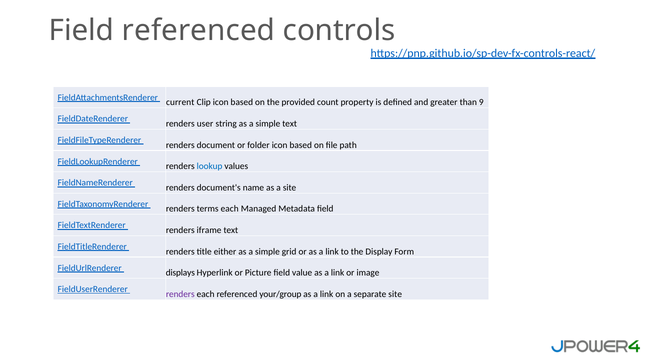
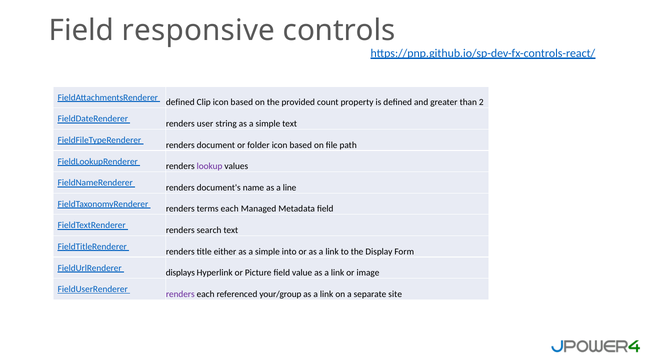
Field referenced: referenced -> responsive (198, 30)
current: current -> defined (180, 102)
9: 9 -> 2 (481, 102)
lookup colour: blue -> purple (210, 166)
a site: site -> line (290, 188)
iframe: iframe -> search (209, 230)
grid: grid -> into (289, 252)
